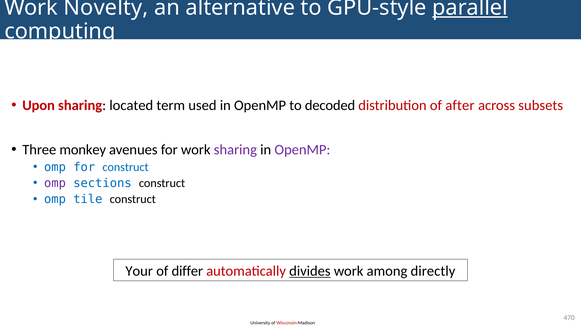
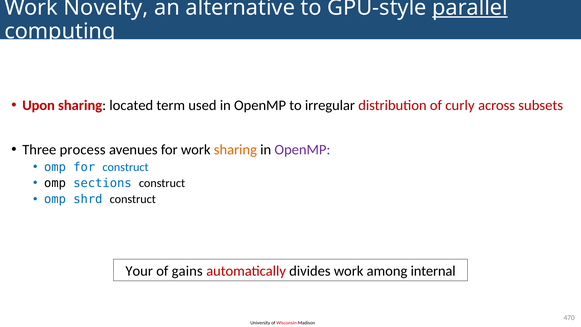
decoded: decoded -> irregular (330, 105)
after: after -> curly (460, 105)
monkey: monkey -> process (83, 150)
sharing colour: purple -> orange (235, 150)
omp colour: purple -> black (55, 183)
tile: tile -> shrd (88, 199)
differ: differ -> gains (187, 271)
divides underline: present -> none (310, 271)
directly: directly -> internal (433, 271)
